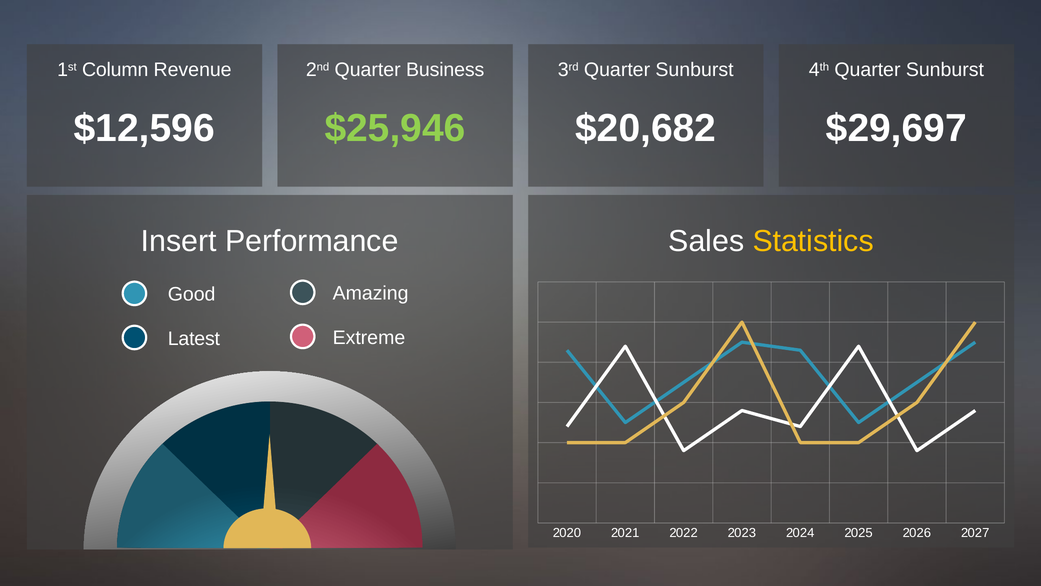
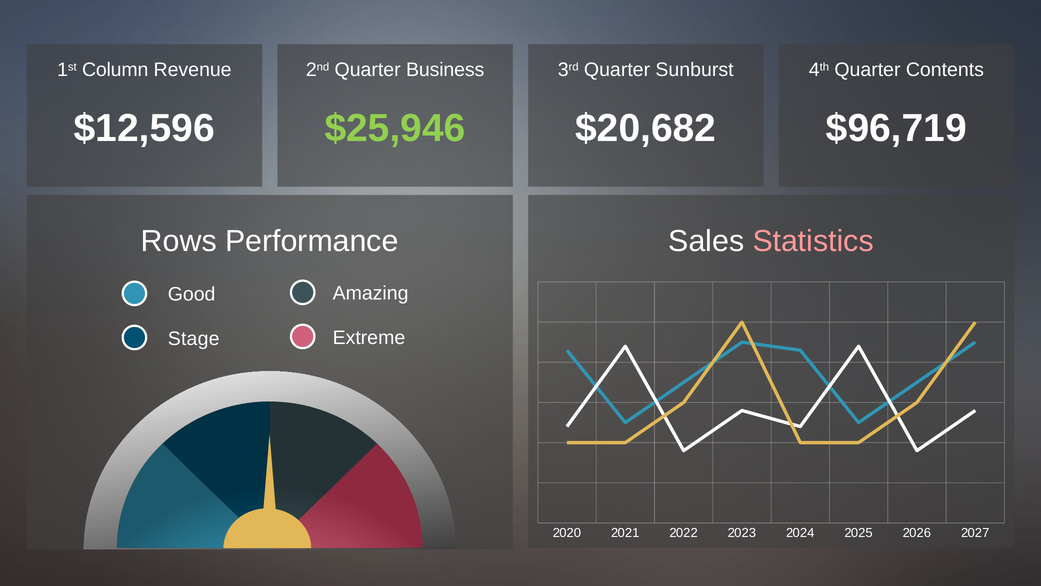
4th Quarter Sunburst: Sunburst -> Contents (945, 70)
$29,697: $29,697 -> $96,719 (896, 128)
Insert: Insert -> Rows (179, 241)
Statistics colour: yellow -> pink (813, 241)
Latest: Latest -> Stage (194, 338)
